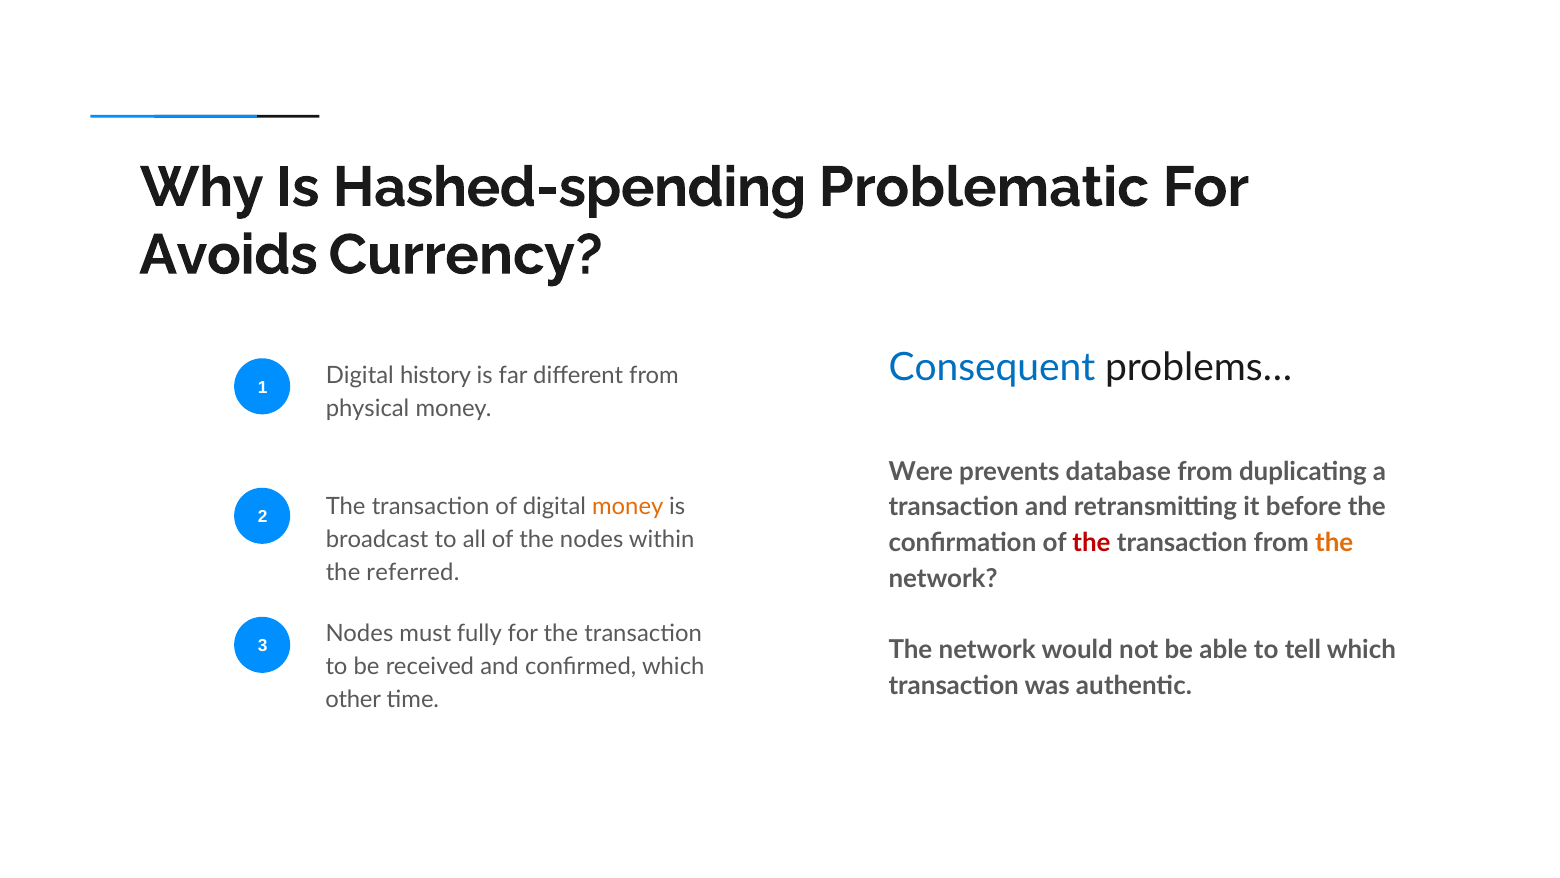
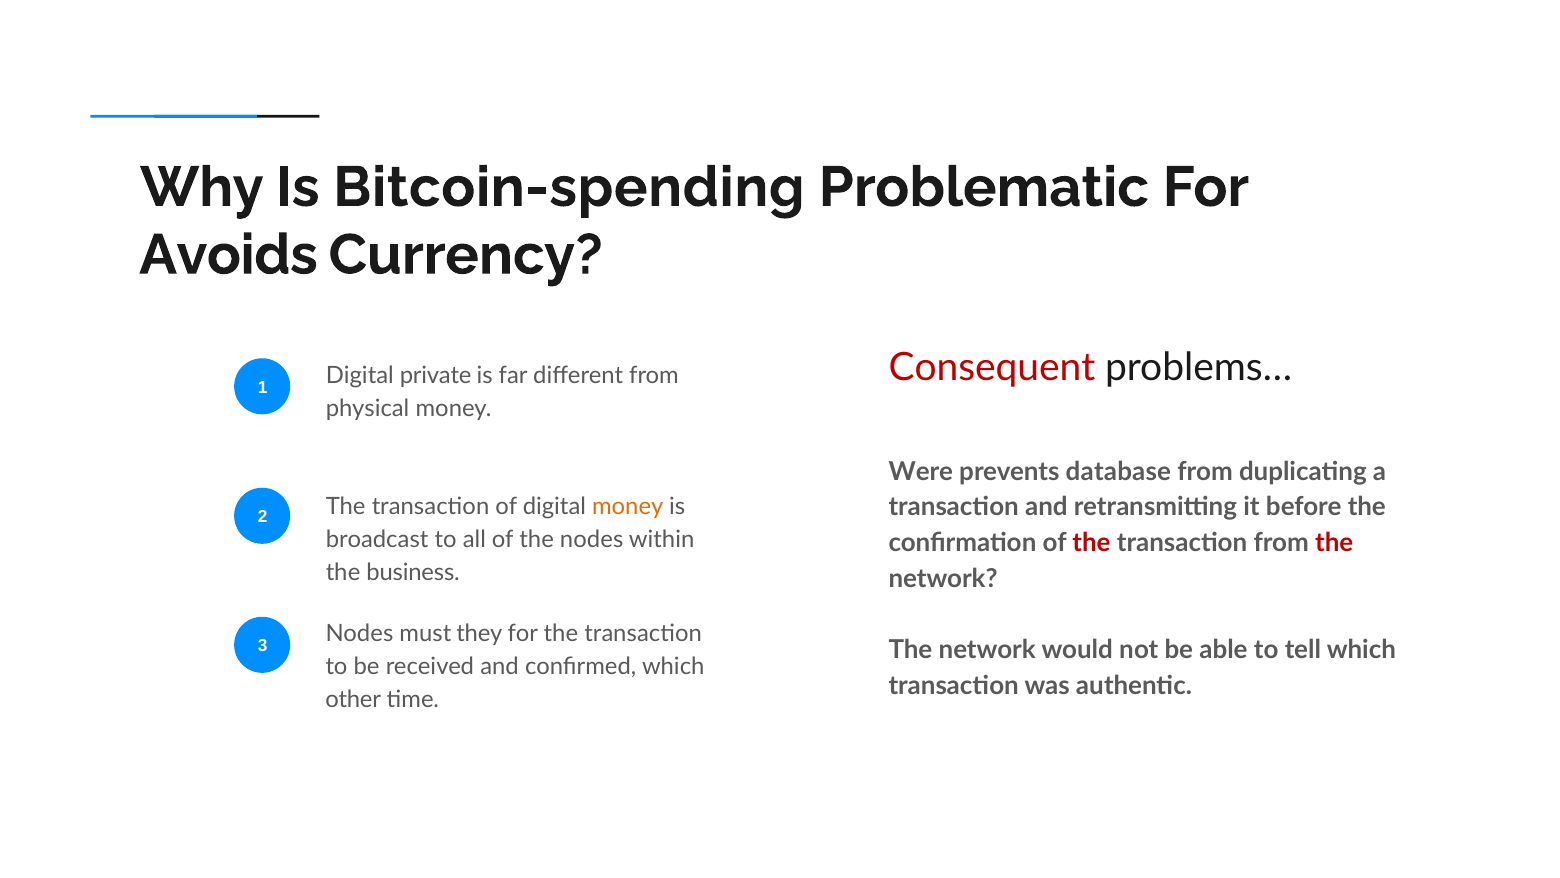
Hashed-spending: Hashed-spending -> Bitcoin-spending (569, 187)
Consequent colour: blue -> red (992, 367)
history: history -> private (436, 375)
the colour: orange -> red (1334, 543)
referred: referred -> business (413, 573)
fully: fully -> they (479, 634)
